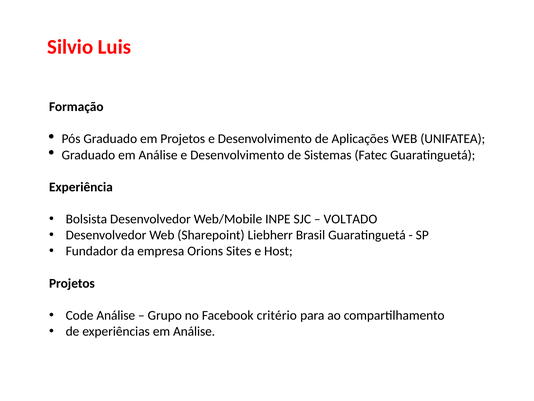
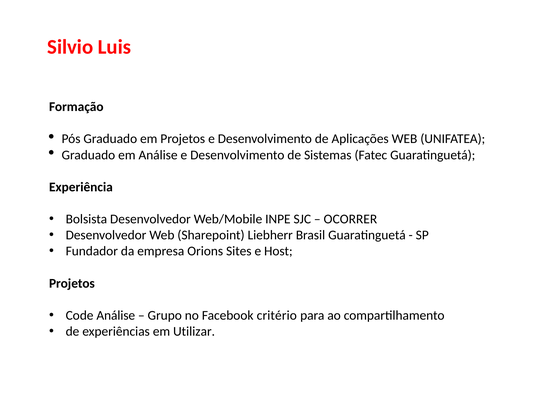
VOLTADO: VOLTADO -> OCORRER (350, 219)
experiências em Análise: Análise -> Utilizar (194, 331)
